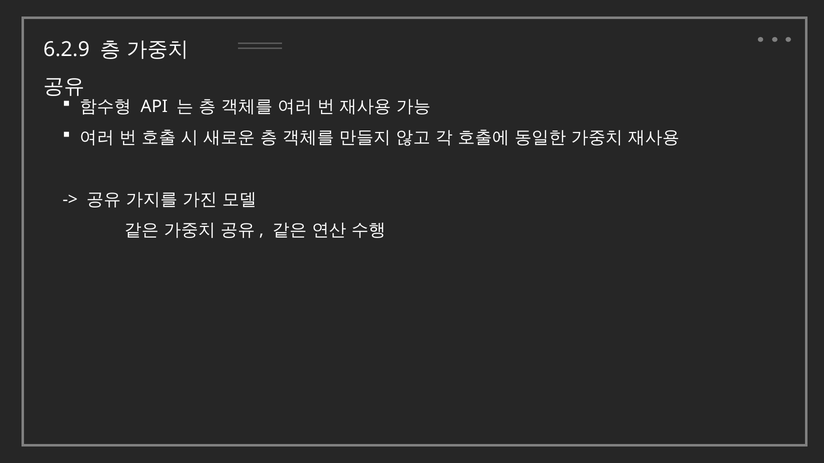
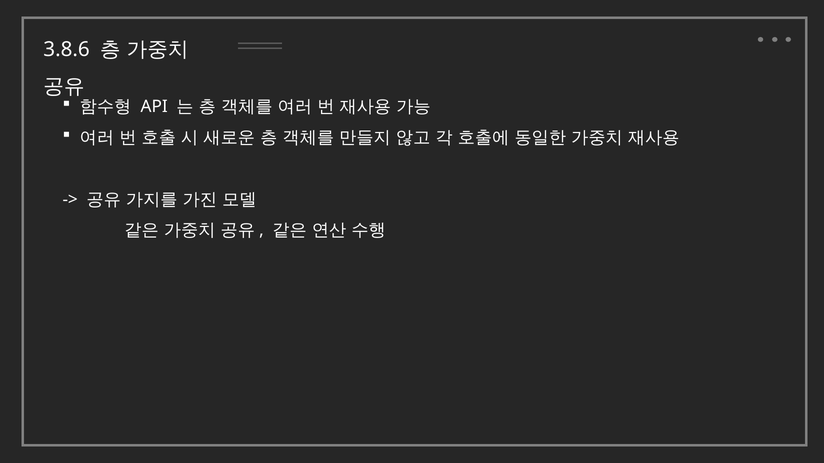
6.2.9: 6.2.9 -> 3.8.6 (67, 49)
